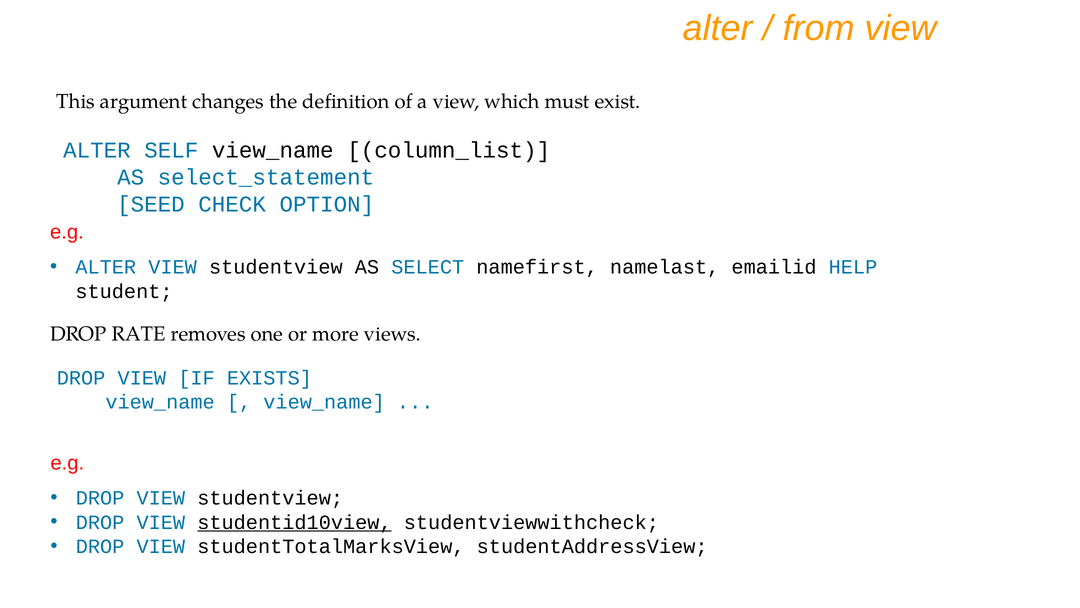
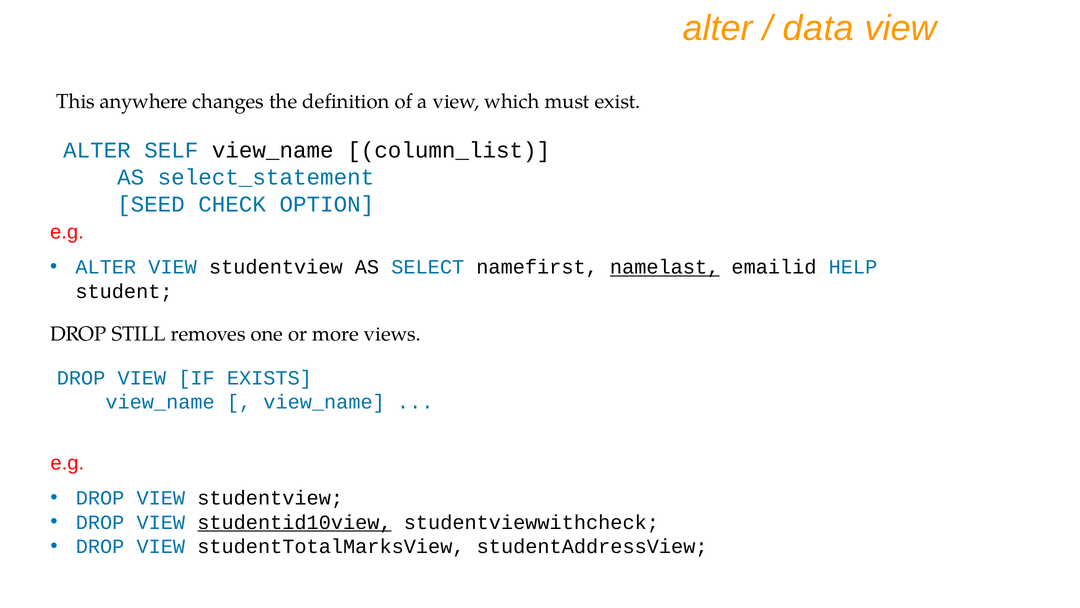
from: from -> data (818, 28)
argument: argument -> anywhere (144, 101)
namelast underline: none -> present (665, 267)
RATE: RATE -> STILL (139, 334)
